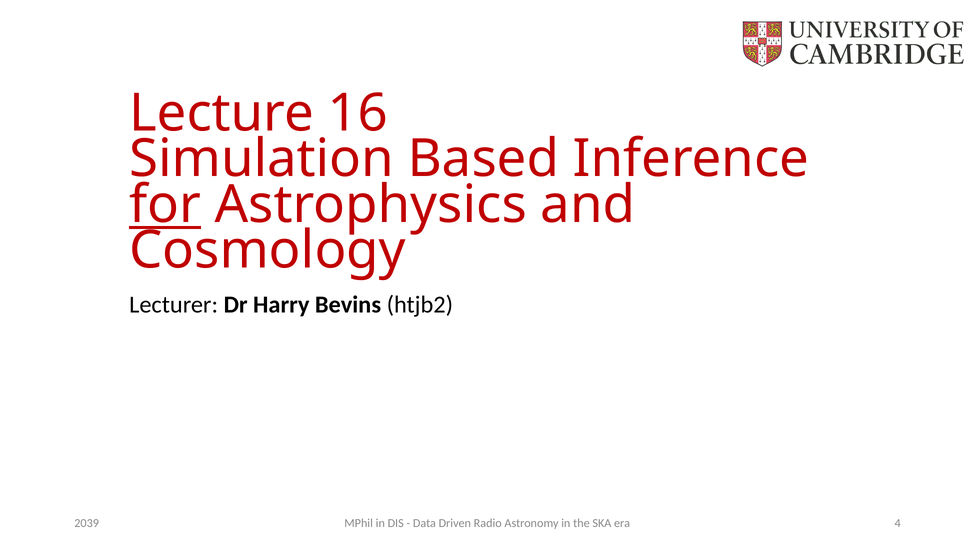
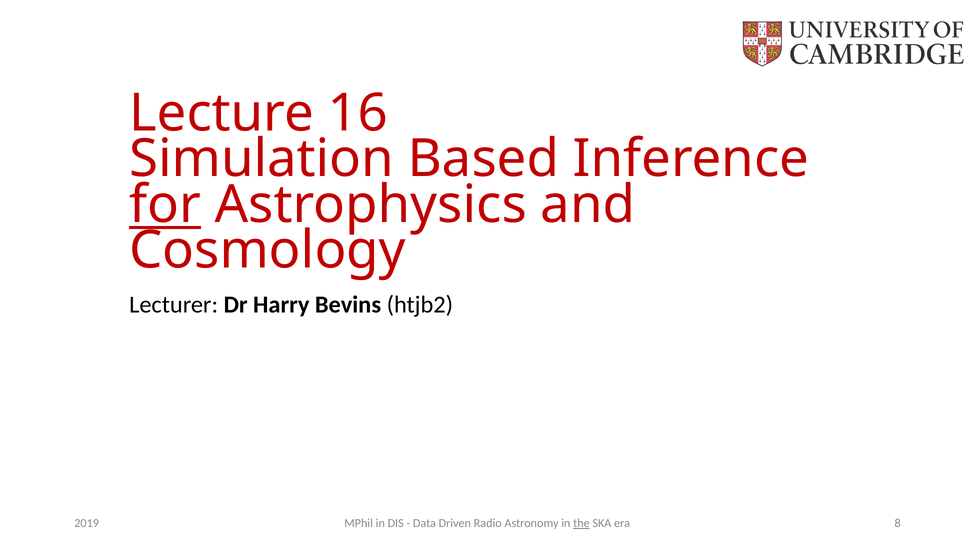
the underline: none -> present (581, 524)
4: 4 -> 8 (898, 524)
2039: 2039 -> 2019 (87, 524)
